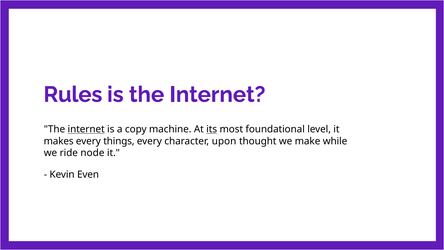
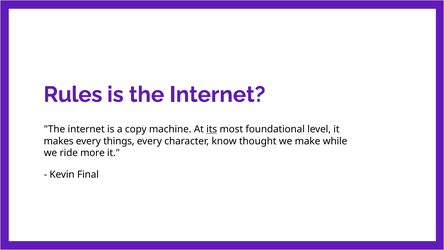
internet underline: present -> none (86, 129)
upon: upon -> know (224, 141)
node: node -> more (93, 153)
Even: Even -> Final (88, 175)
